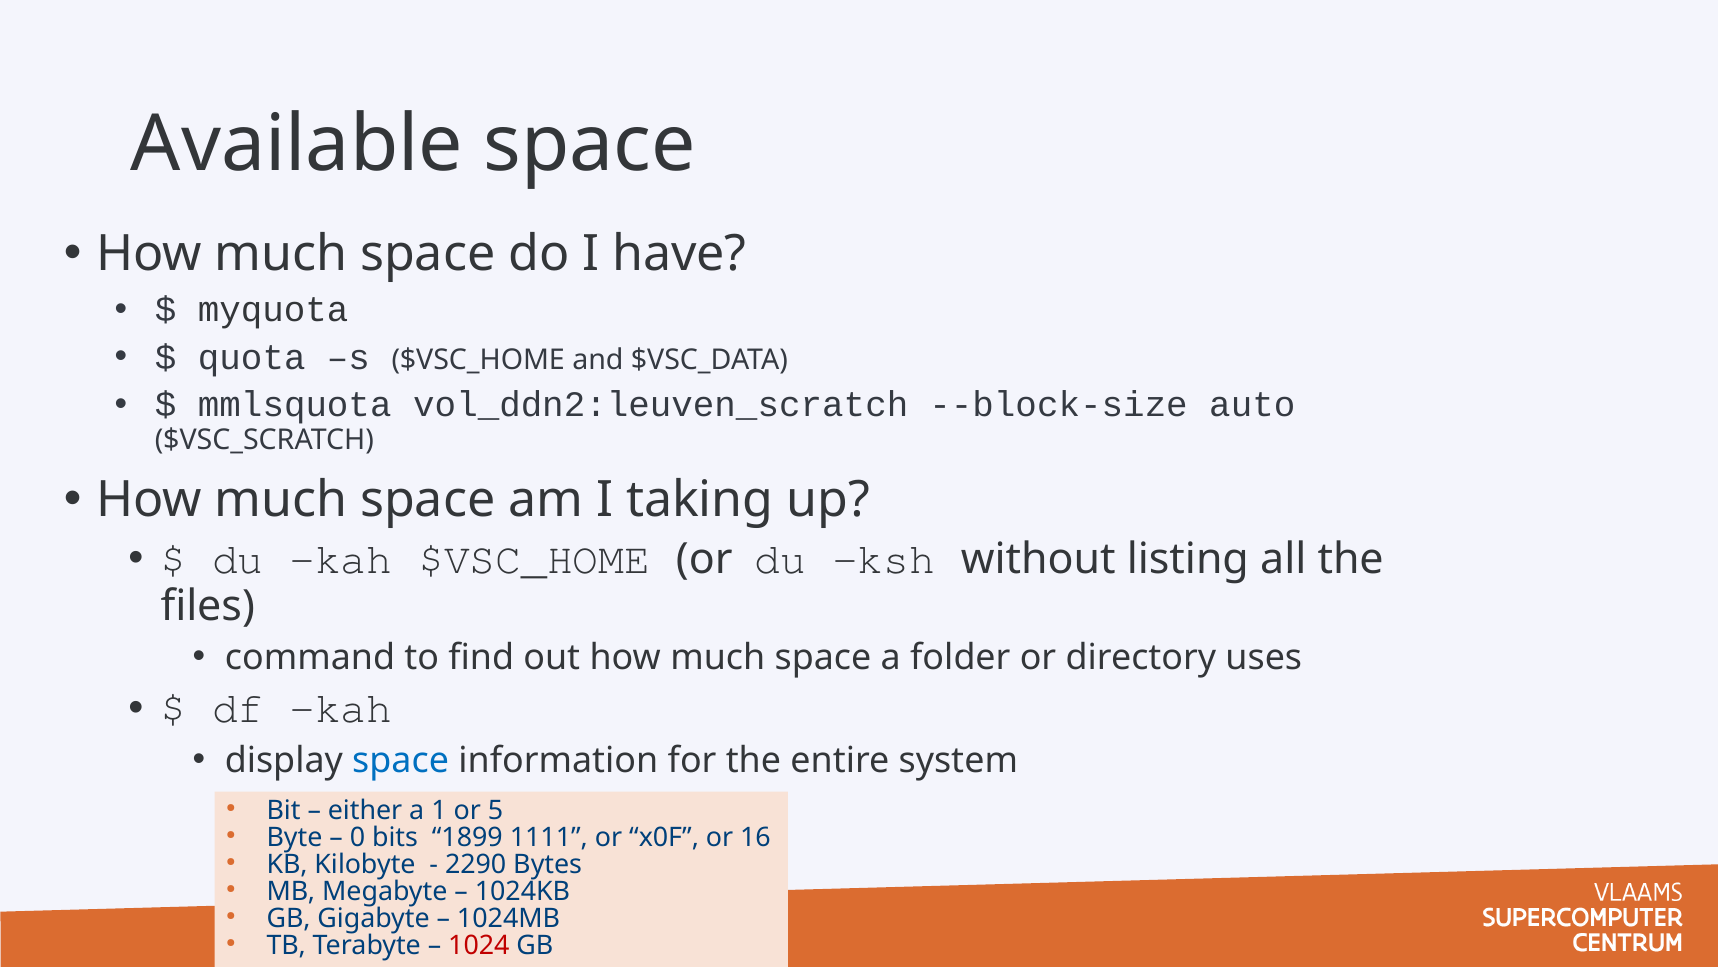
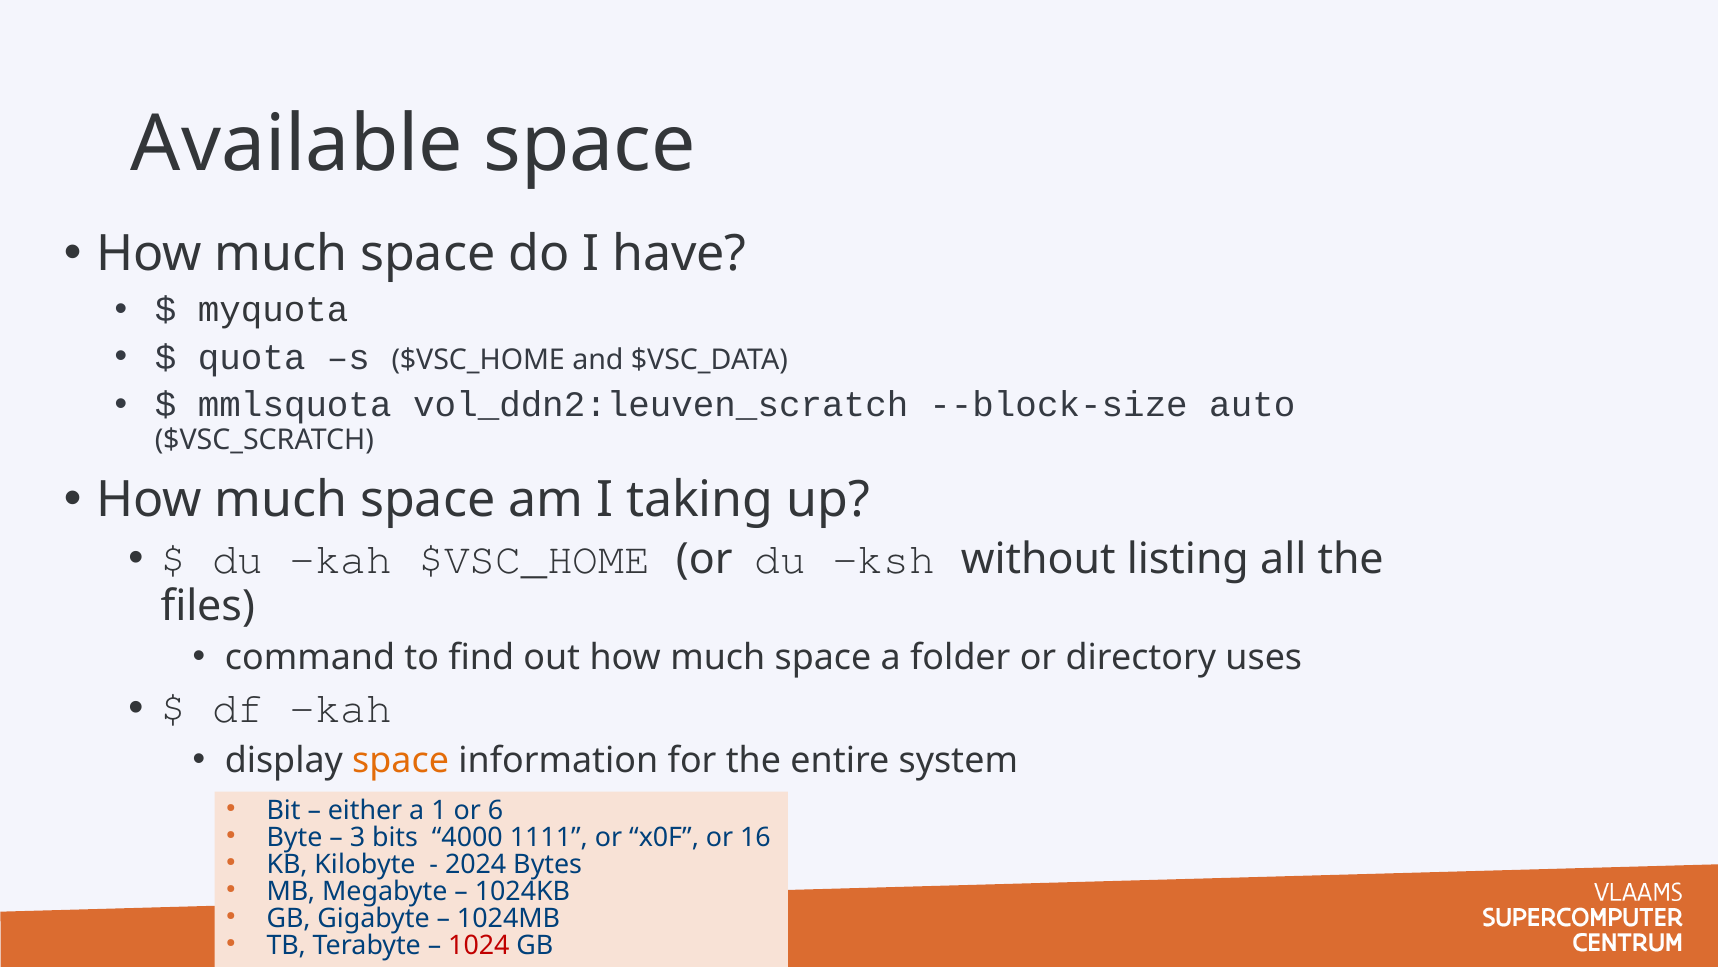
space colour: blue -> orange (401, 760)
5: 5 -> 6 (496, 810)
0: 0 -> 3 (357, 837)
1899: 1899 -> 4000 (467, 837)
2290: 2290 -> 2024 (476, 864)
